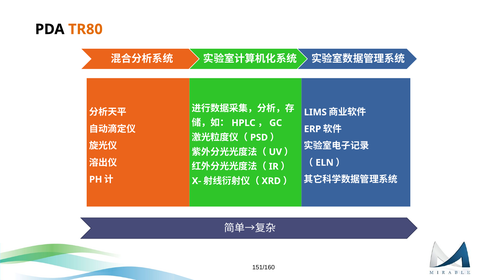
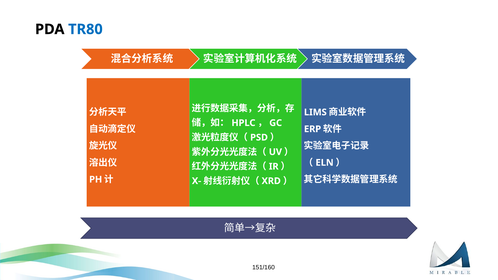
TR80 colour: orange -> blue (85, 29)
